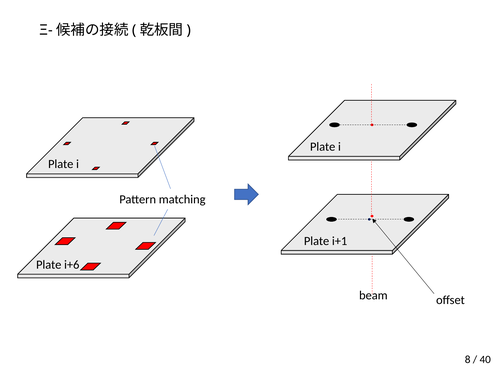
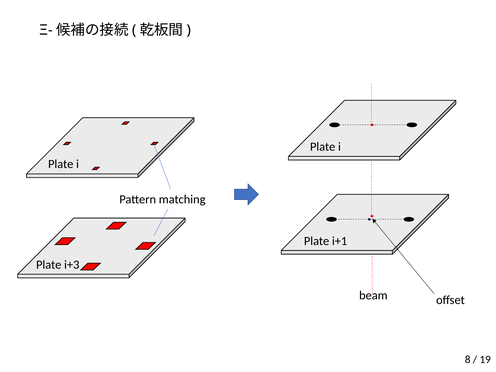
i+6: i+6 -> i+3 (72, 265)
40: 40 -> 19 (485, 359)
